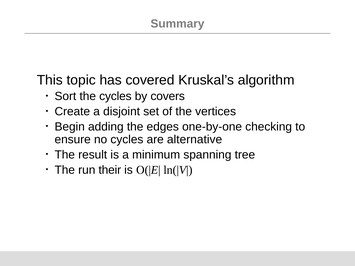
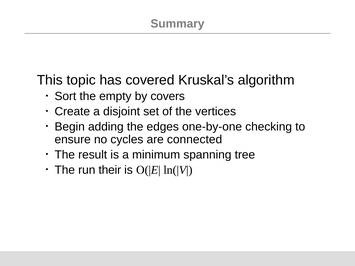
the cycles: cycles -> empty (115, 96)
alternative: alternative -> connected (195, 140)
